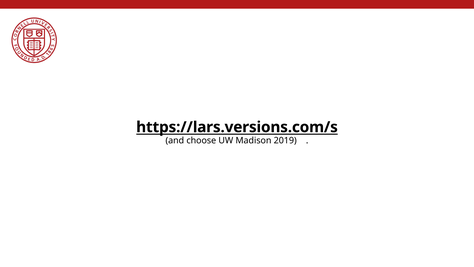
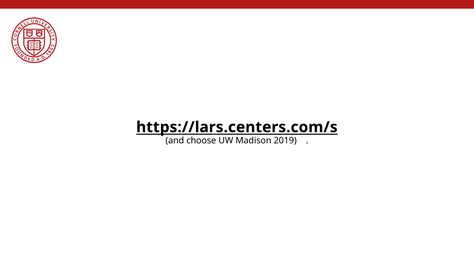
https://lars.versions.com/s: https://lars.versions.com/s -> https://lars.centers.com/s (237, 127)
